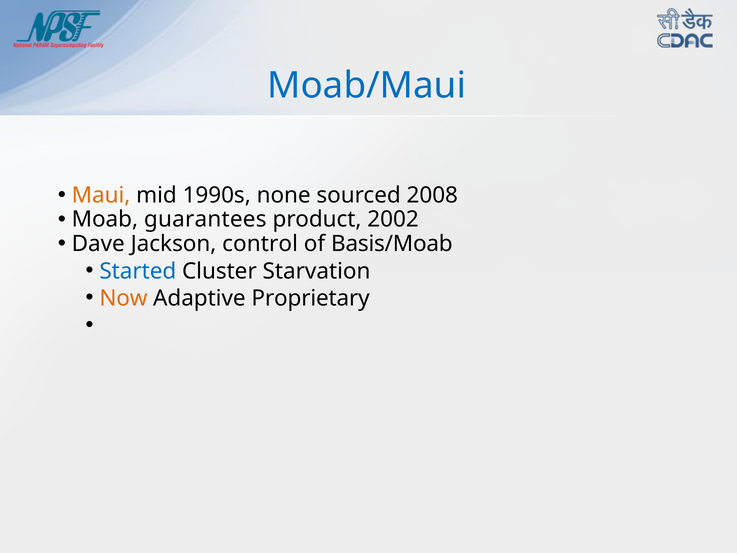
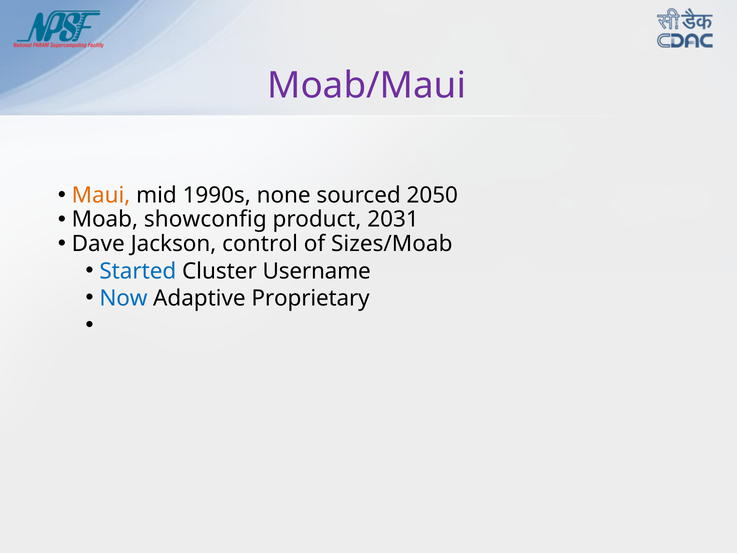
Moab/Maui colour: blue -> purple (367, 86)
2008: 2008 -> 2050 (432, 195)
guarantees: guarantees -> showconfig (205, 219)
2002: 2002 -> 2031 (393, 219)
Basis/Moab: Basis/Moab -> Sizes/Moab (392, 244)
Starvation: Starvation -> Username (317, 271)
Now colour: orange -> blue (123, 298)
